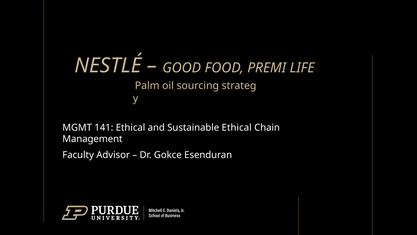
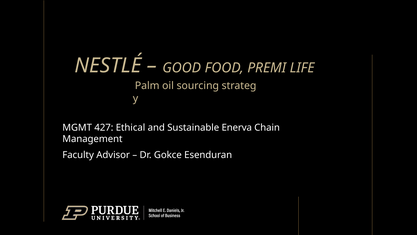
141: 141 -> 427 (104, 127)
Sustainable Ethical: Ethical -> Enerva (237, 127)
